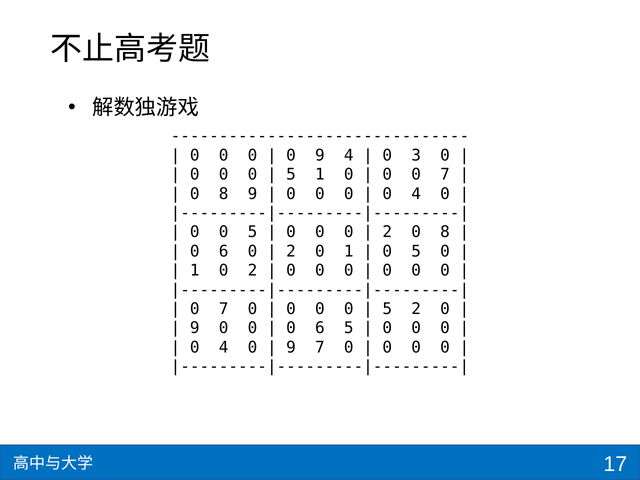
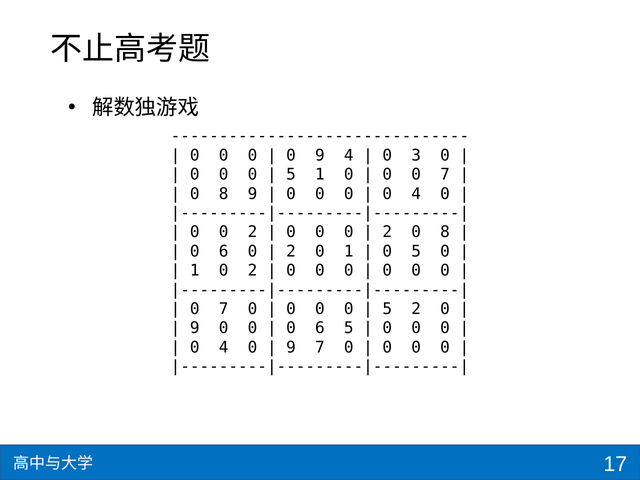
0 0 5: 5 -> 2 (253, 232)
